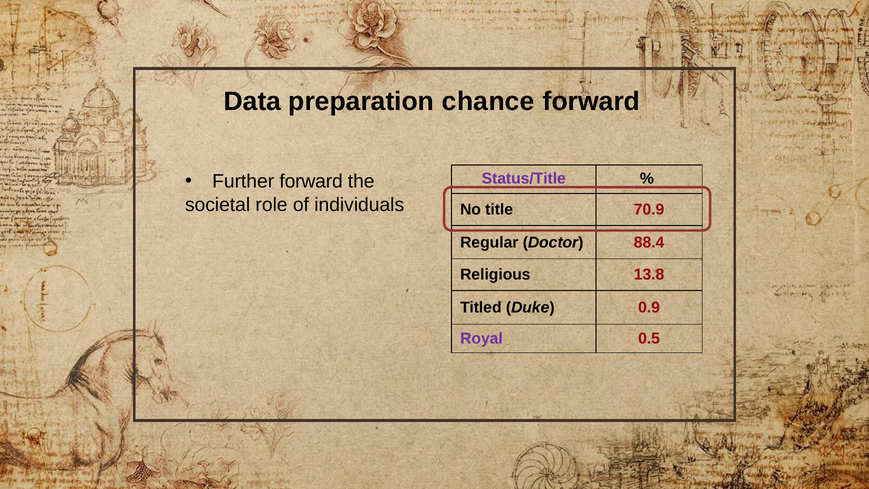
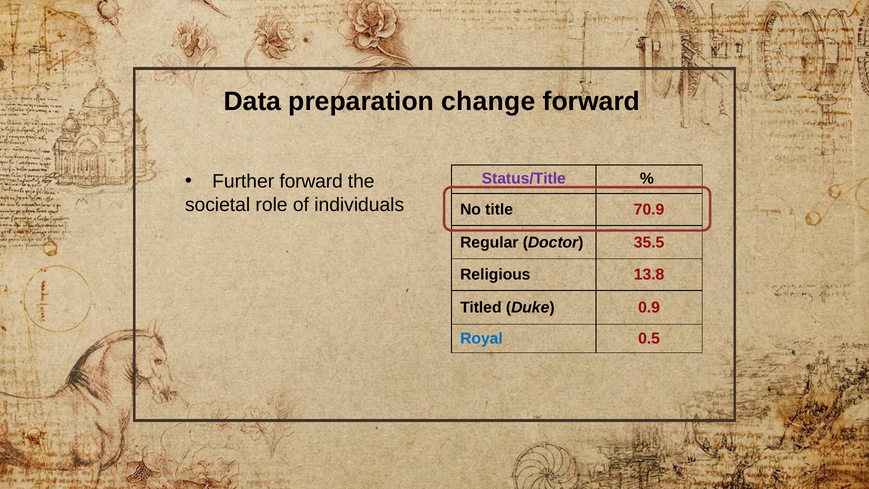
chance: chance -> change (488, 102)
88.4: 88.4 -> 35.5 (649, 242)
Royal colour: purple -> blue (481, 339)
